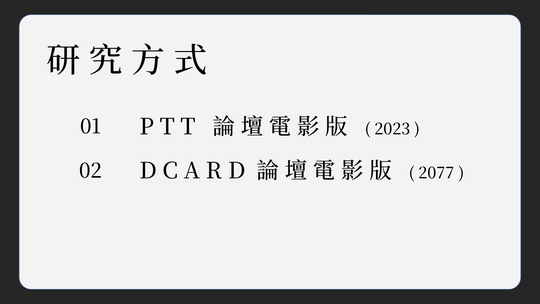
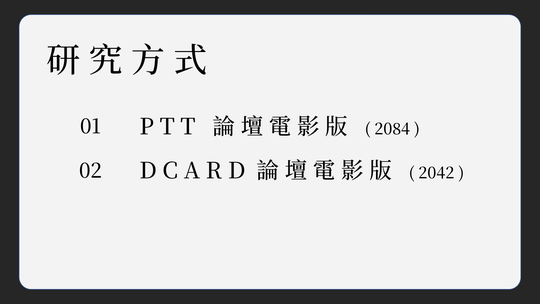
2023: 2023 -> 2084 (392, 129)
2077: 2077 -> 2042 (436, 173)
